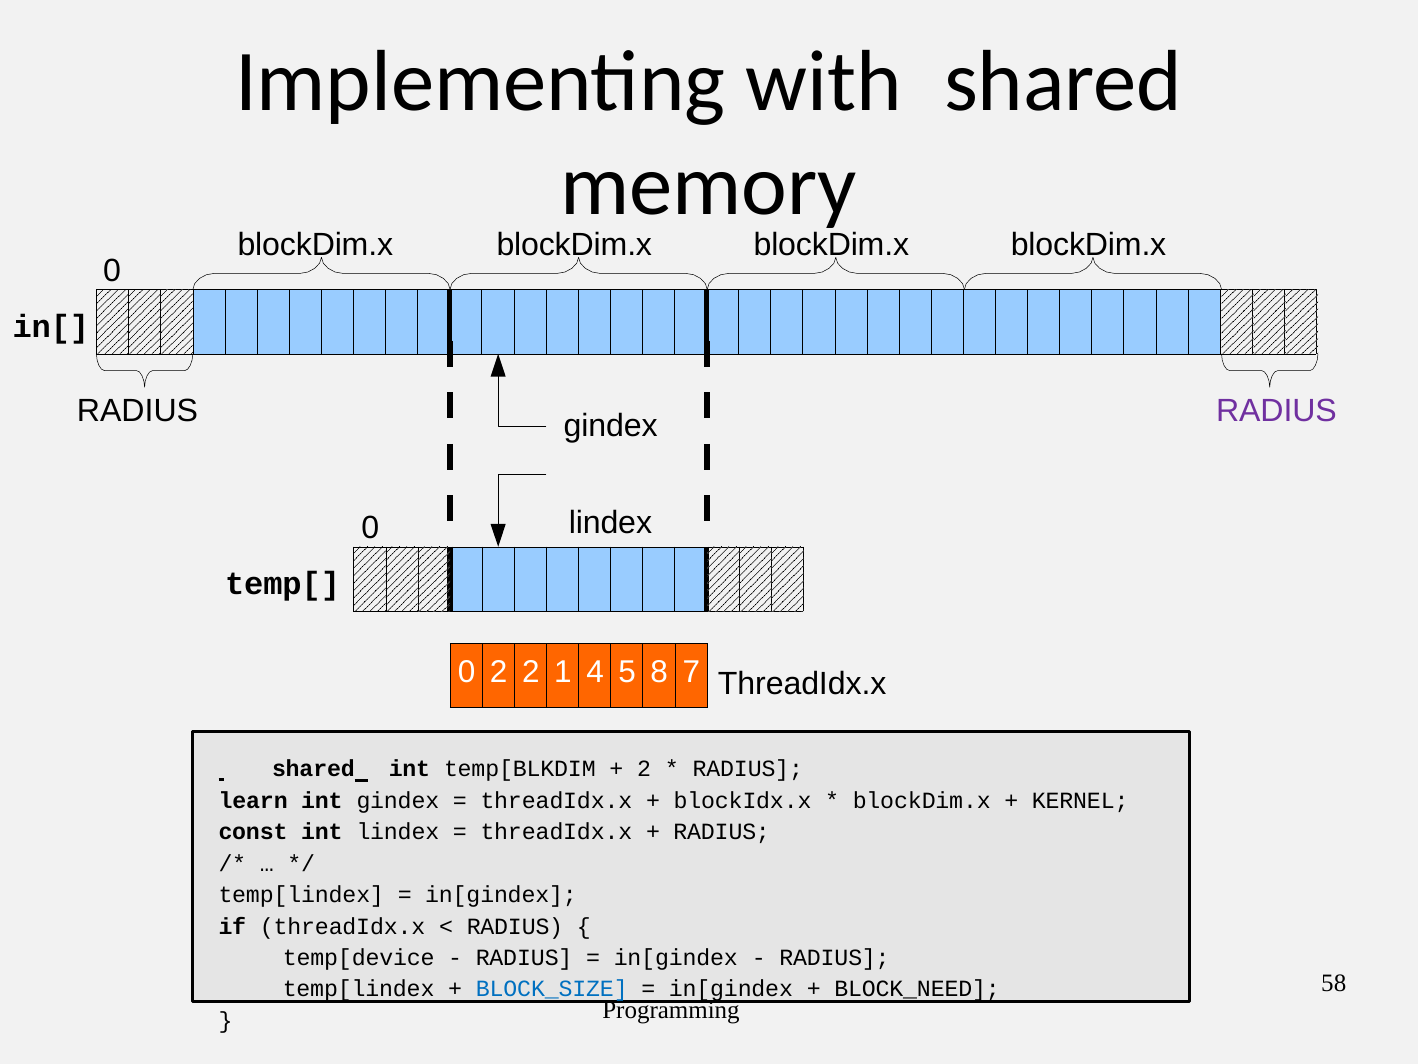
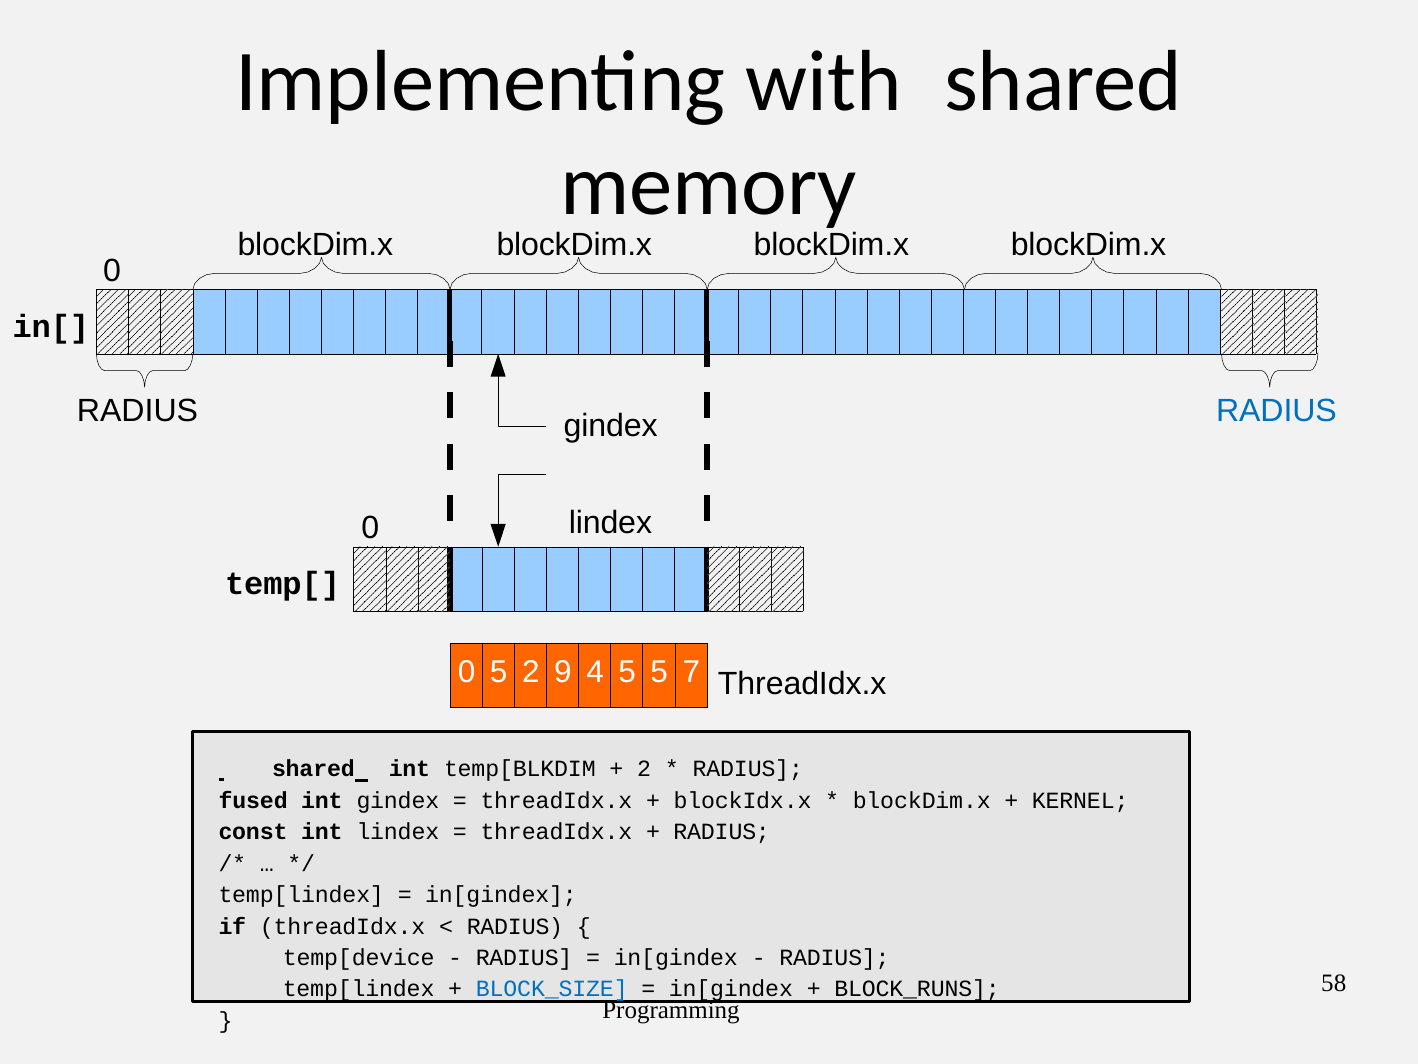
RADIUS colour: purple -> blue (1276, 411)
0 2: 2 -> 5 (499, 672)
1: 1 -> 9 (563, 672)
5 8: 8 -> 5 (659, 672)
learn: learn -> fused (253, 800)
BLOCK_NEED: BLOCK_NEED -> BLOCK_RUNS (917, 988)
